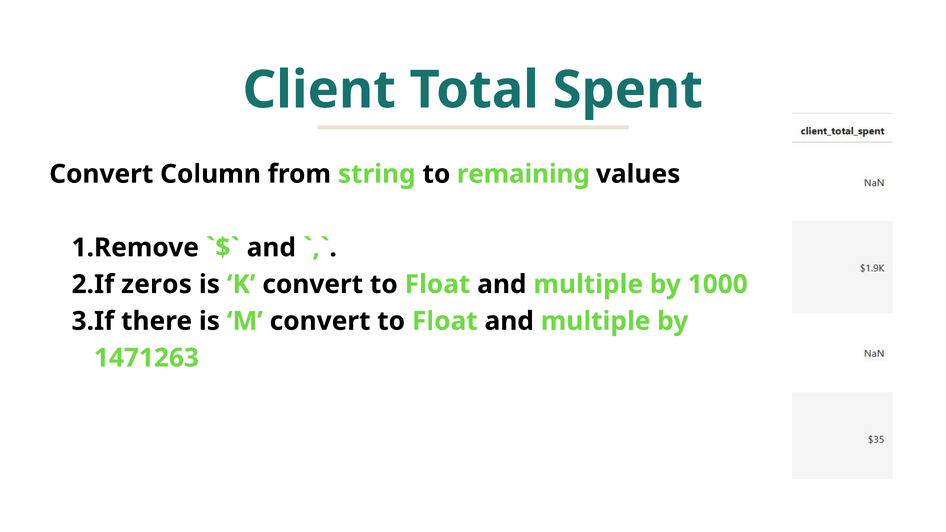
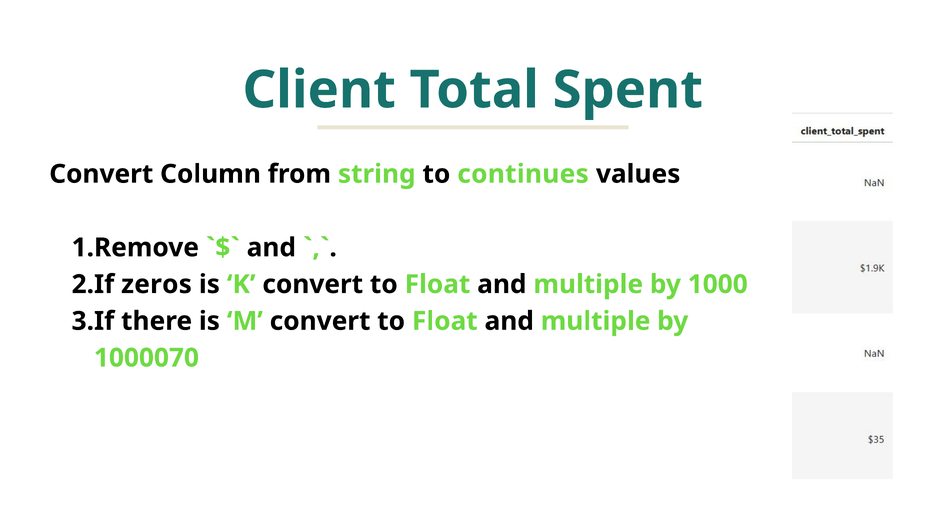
remaining: remaining -> continues (523, 174)
1471263: 1471263 -> 1000070 (146, 358)
